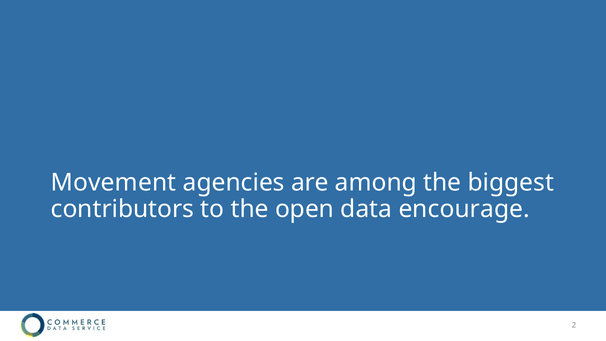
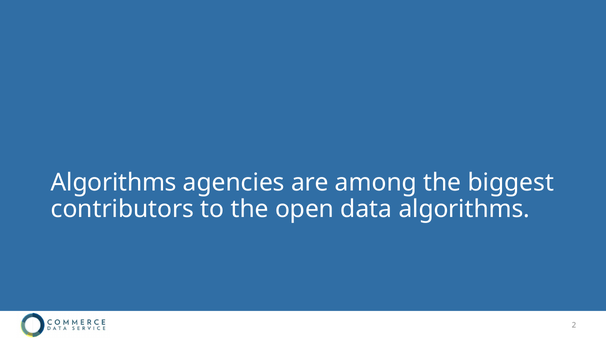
Movement: Movement -> Algorithms (114, 182)
data encourage: encourage -> algorithms (464, 209)
